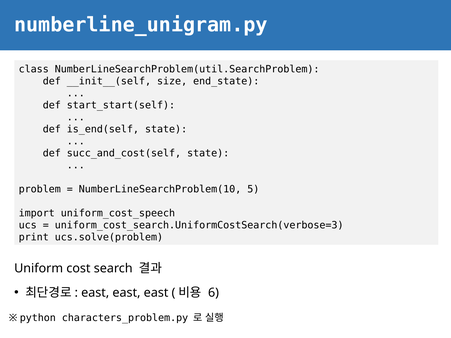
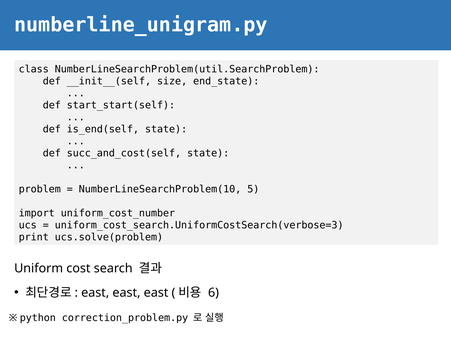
uniform_cost_speech: uniform_cost_speech -> uniform_cost_number (118, 213)
characters_problem.py: characters_problem.py -> correction_problem.py (125, 318)
